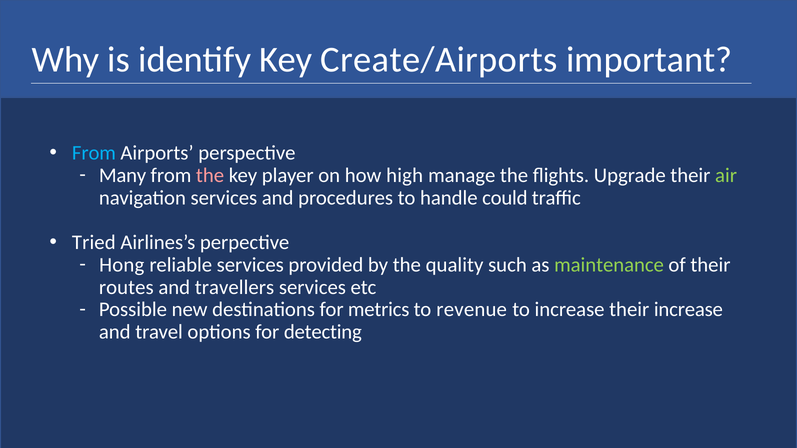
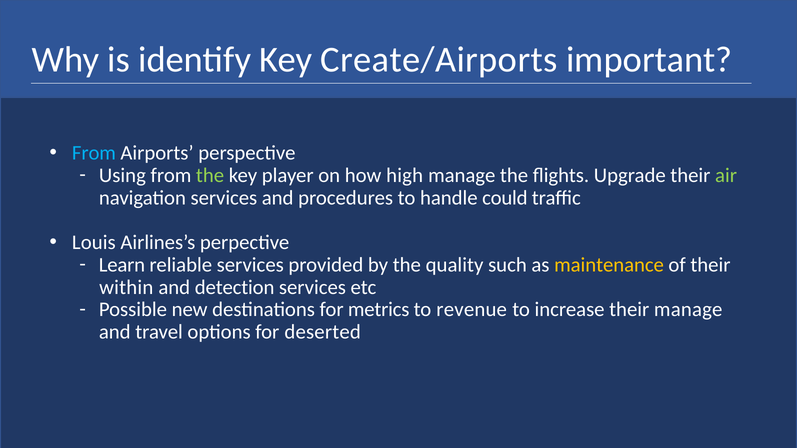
Many: Many -> Using (122, 175)
the colour: pink -> light green (210, 175)
Tried: Tried -> Louis (94, 243)
Hong: Hong -> Learn (122, 265)
maintenance colour: light green -> yellow (609, 265)
routes: routes -> within (126, 287)
travellers: travellers -> detection (235, 287)
their increase: increase -> manage (688, 310)
detecting: detecting -> deserted (323, 332)
